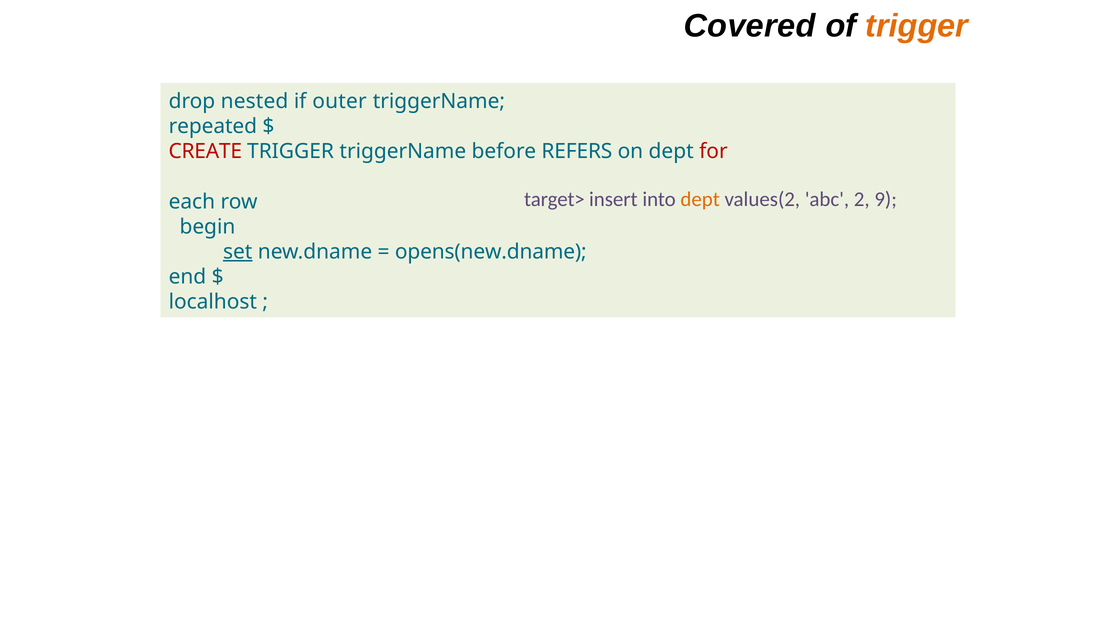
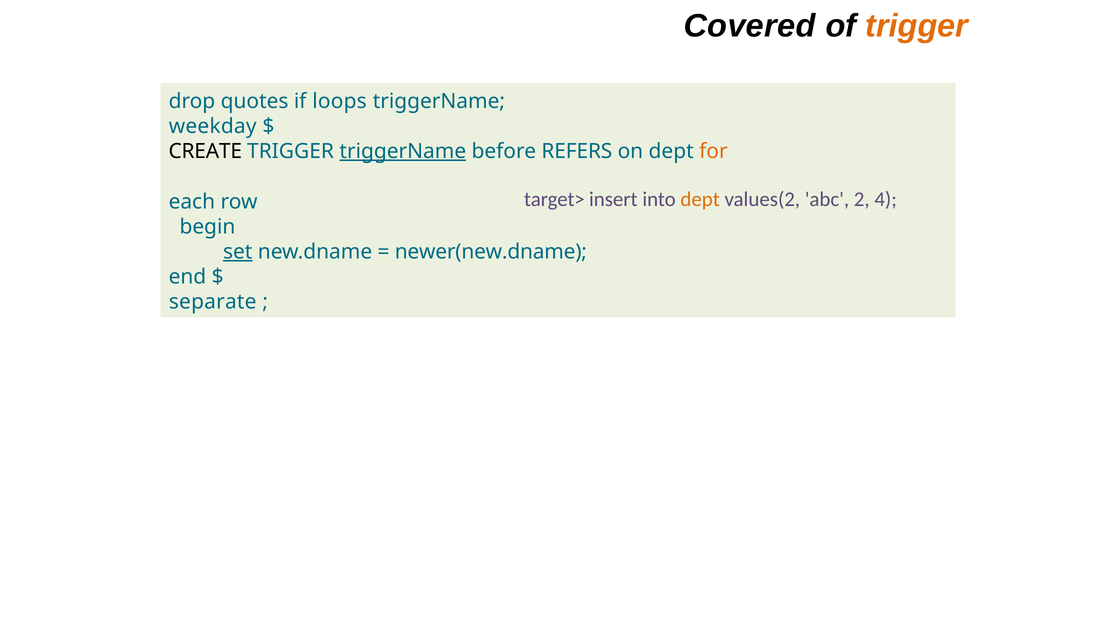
nested: nested -> quotes (255, 101)
outer: outer -> loops (340, 101)
repeated: repeated -> weekday (213, 126)
CREATE colour: red -> black (205, 151)
triggerName underline: none -> present (403, 151)
for colour: red -> orange (713, 151)
9: 9 -> 4 (886, 199)
opens(new.dname: opens(new.dname -> newer(new.dname (491, 252)
localhost: localhost -> separate (213, 302)
